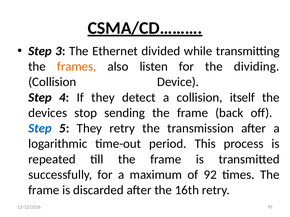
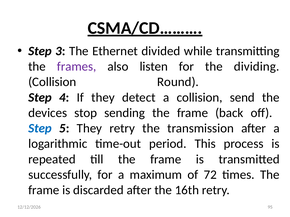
frames colour: orange -> purple (77, 67)
Device: Device -> Round (178, 82)
itself: itself -> send (242, 98)
92: 92 -> 72 (210, 175)
